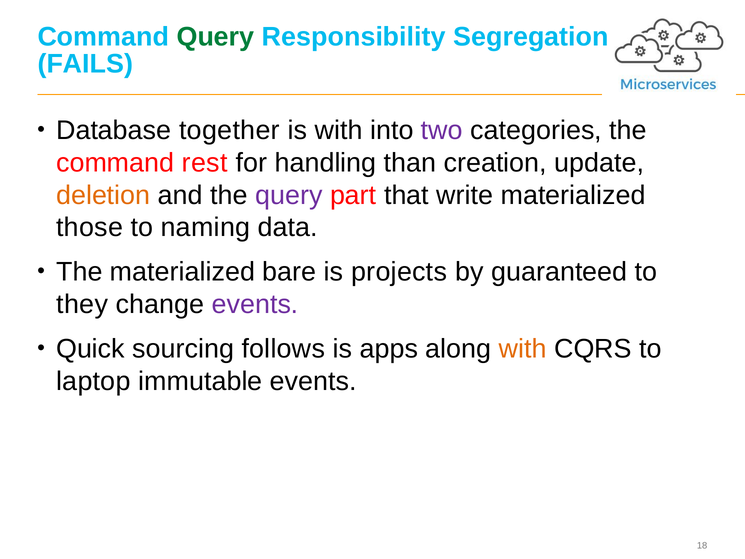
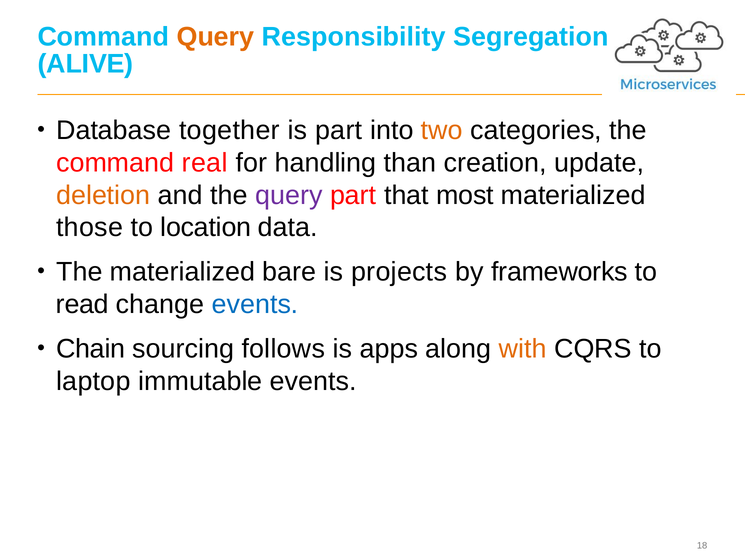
Query colour: green -> orange (215, 37)
FAILS: FAILS -> ALIVE (86, 64)
is with: with -> part (339, 131)
two colour: purple -> orange (442, 131)
rest: rest -> real (205, 163)
write: write -> most (465, 195)
naming: naming -> location (206, 227)
guaranteed: guaranteed -> frameworks (559, 272)
they: they -> read (82, 304)
events colour: purple -> blue (255, 304)
Quick: Quick -> Chain (91, 349)
